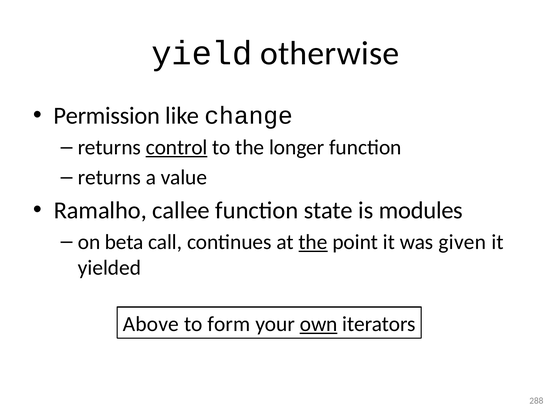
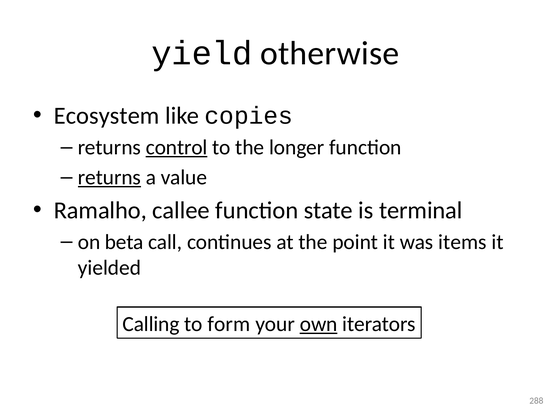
Permission: Permission -> Ecosystem (107, 116)
change: change -> copies (249, 116)
returns underline: none -> present (109, 177)
modules: modules -> terminal (421, 210)
the underline: present -> none (313, 242)
given: given -> items (462, 242)
Above: Above -> Calling (151, 323)
